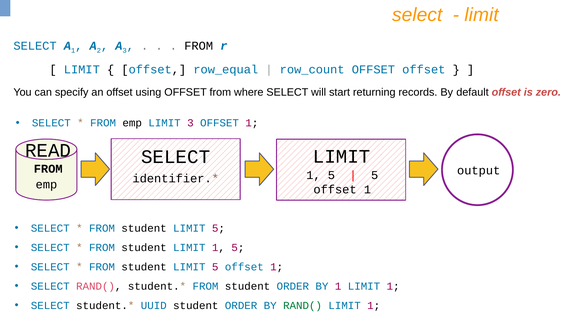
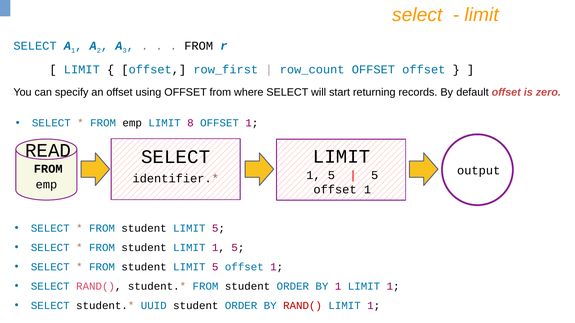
row_equal: row_equal -> row_first (226, 70)
LIMIT 3: 3 -> 8 (190, 123)
RAND( colour: green -> red (303, 306)
